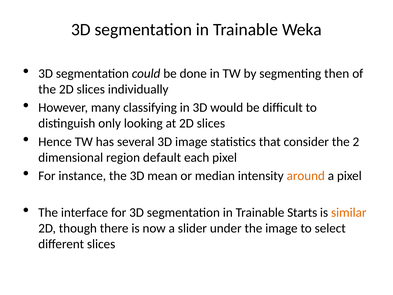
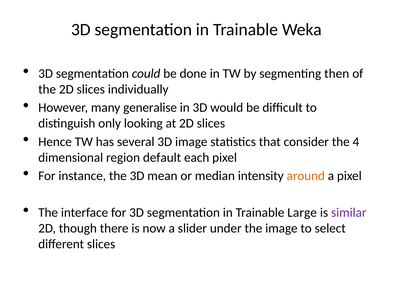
classifying: classifying -> generalise (150, 108)
2: 2 -> 4 (356, 142)
Starts: Starts -> Large (302, 212)
similar colour: orange -> purple (349, 212)
